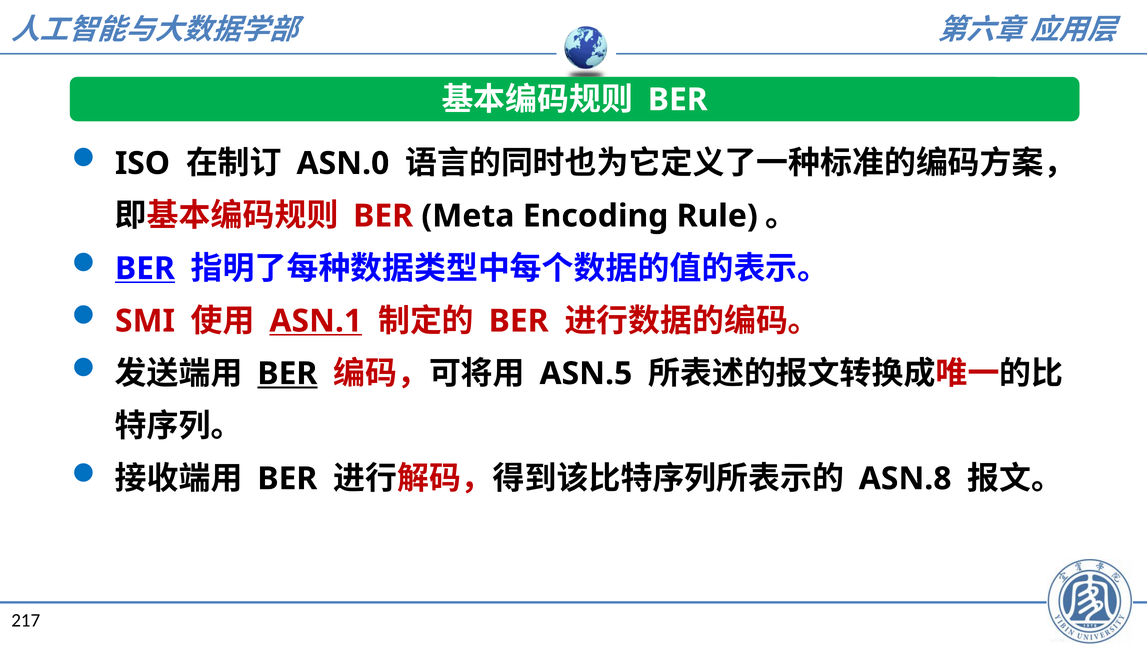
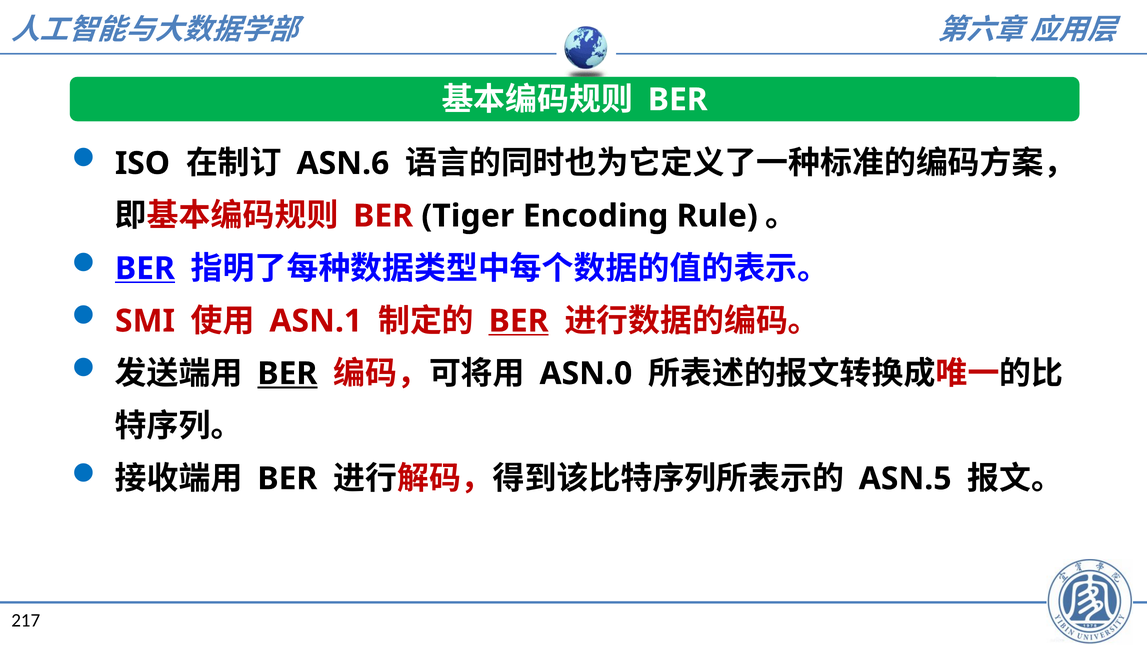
ASN.0: ASN.0 -> ASN.6 (343, 163)
Meta: Meta -> Tiger (468, 216)
ASN.1 underline: present -> none (316, 321)
BER underline: none -> present (519, 321)
ASN.5: ASN.5 -> ASN.0 (586, 374)
ASN.8: ASN.8 -> ASN.5 (905, 479)
